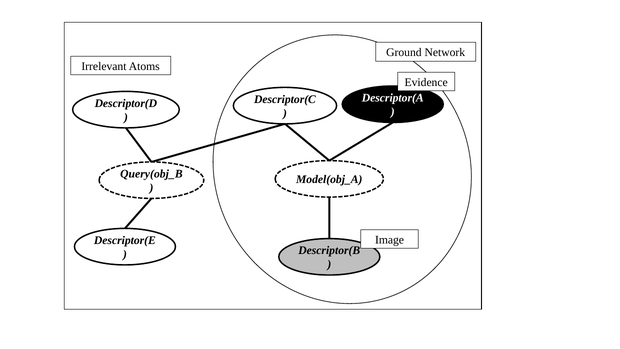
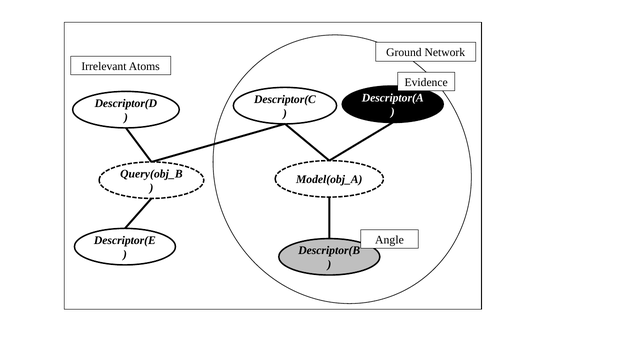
Image: Image -> Angle (389, 240)
